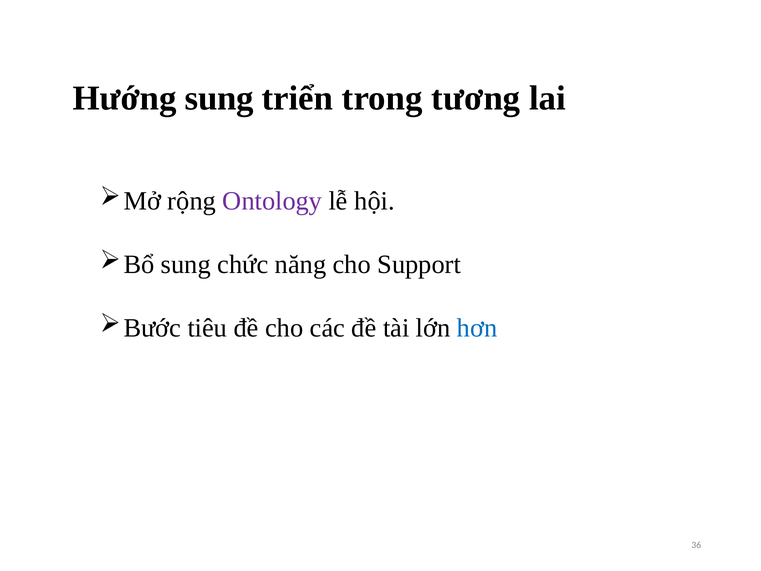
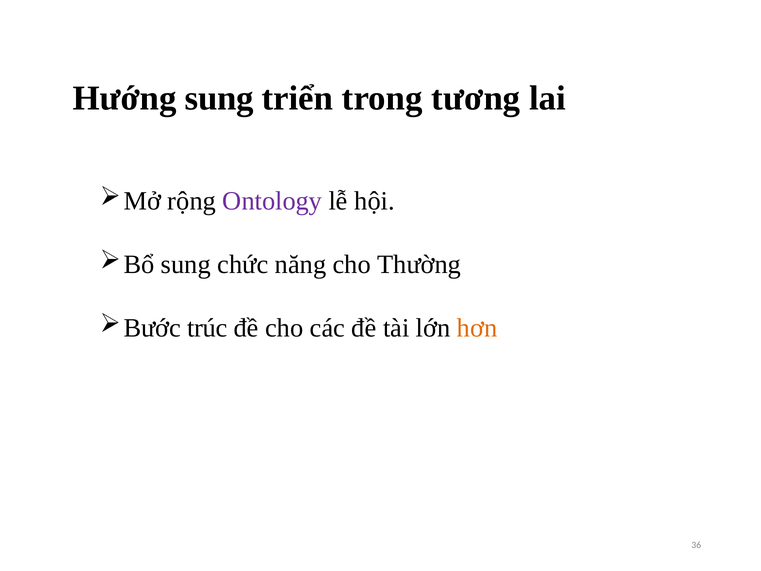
Support: Support -> Thường (419, 264)
tiêu: tiêu -> trúc (208, 328)
hơn colour: blue -> orange (477, 328)
